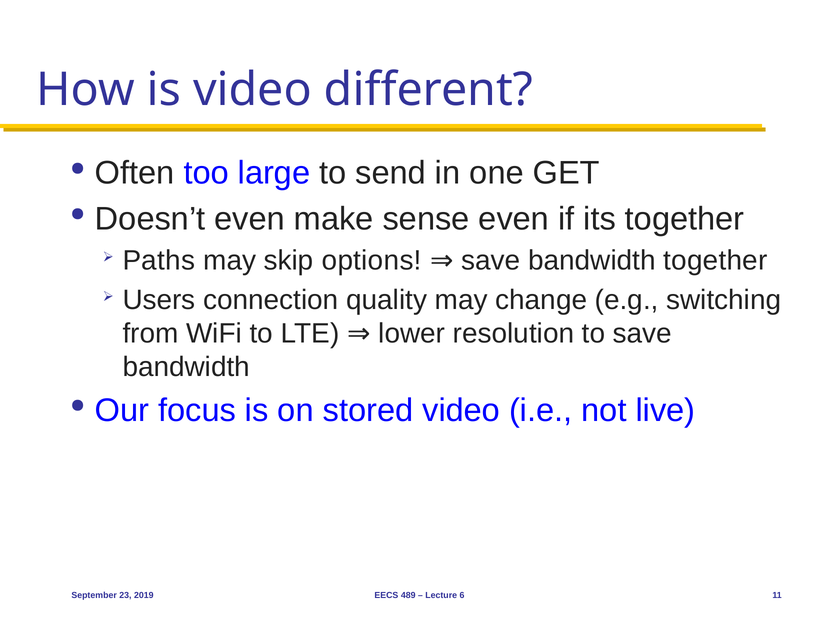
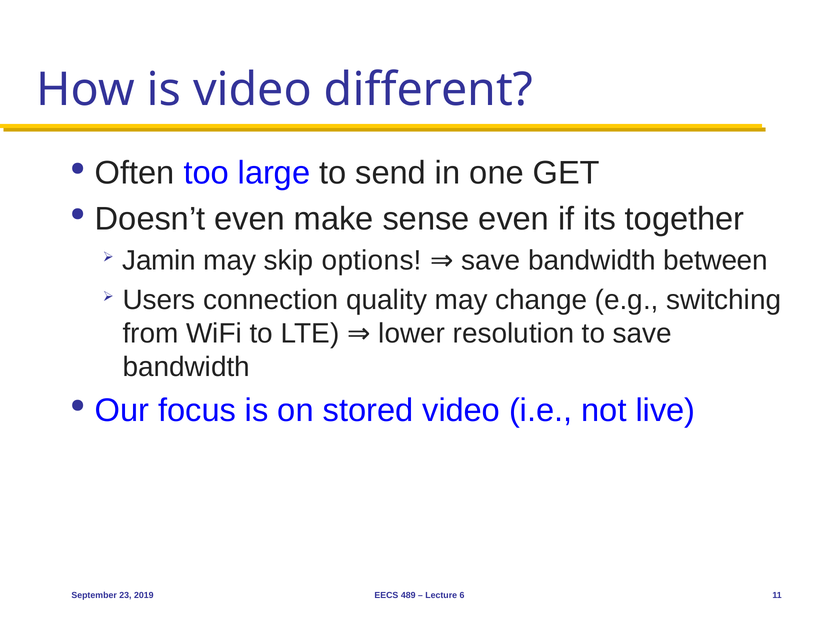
Paths: Paths -> Jamin (159, 260)
bandwidth together: together -> between (716, 260)
